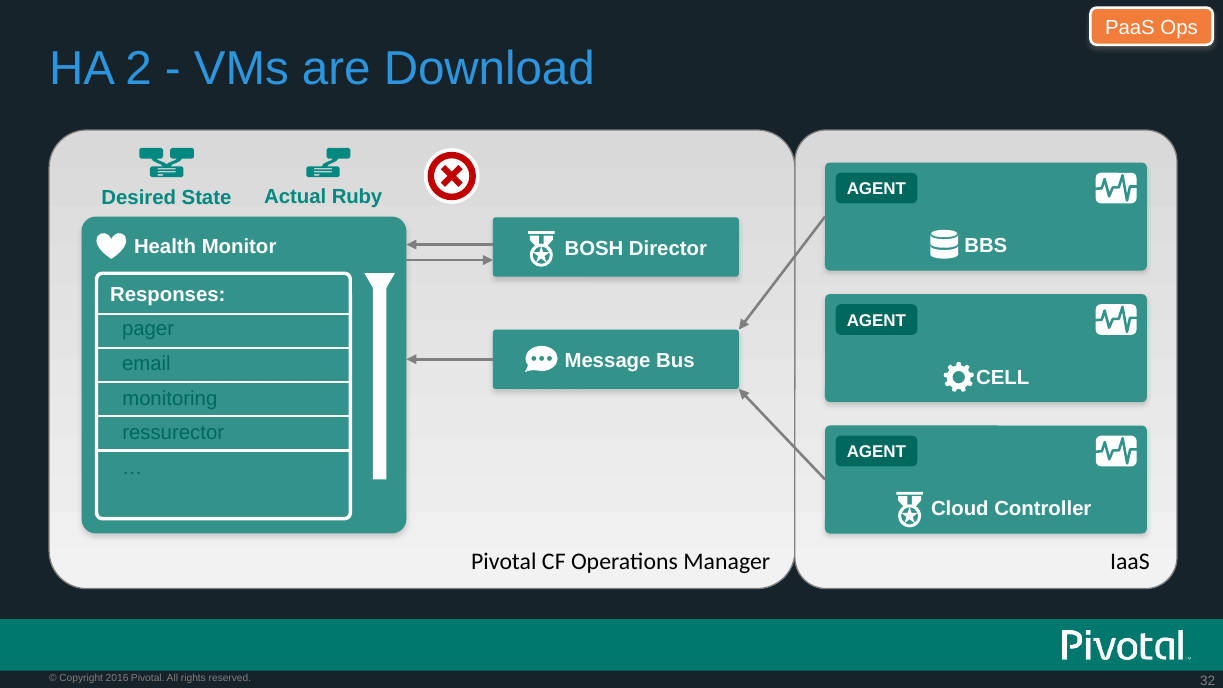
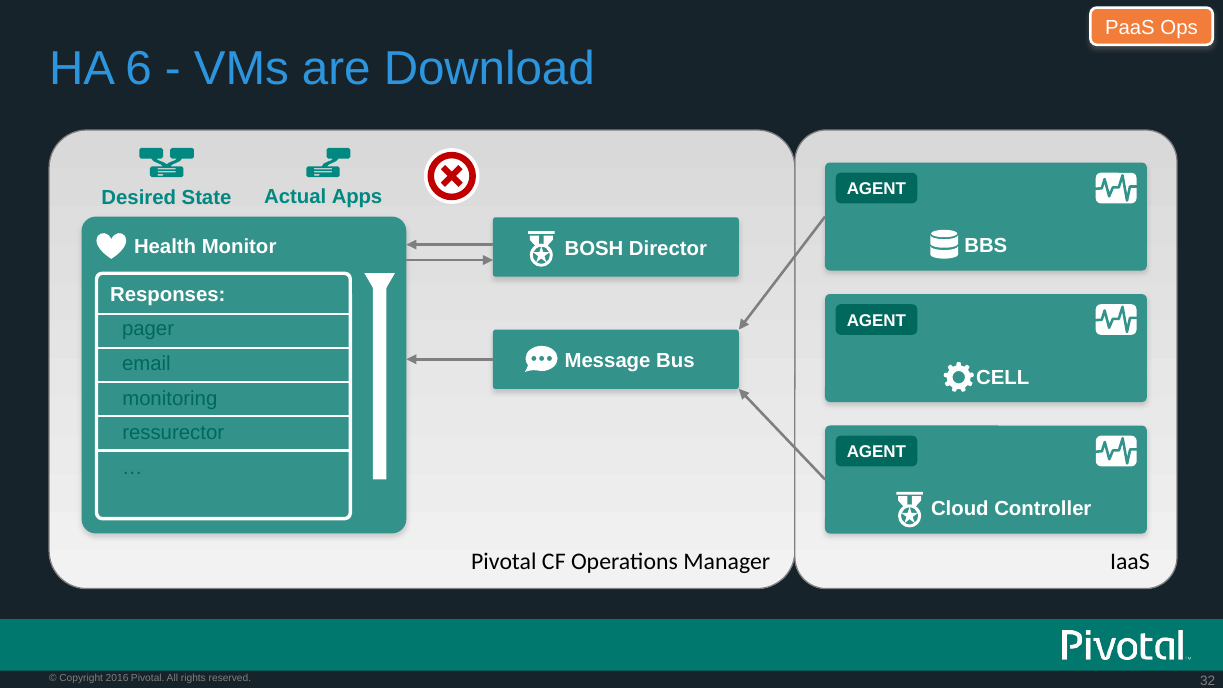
2: 2 -> 6 (139, 69)
Ruby: Ruby -> Apps (357, 197)
